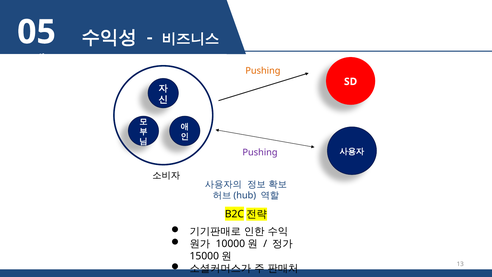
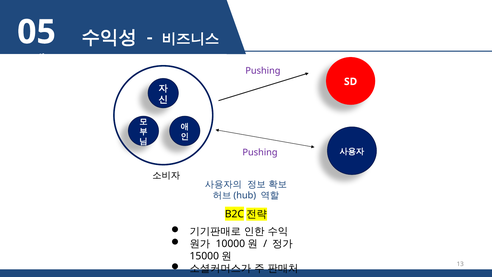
Pushing colour: orange -> purple (263, 71)
